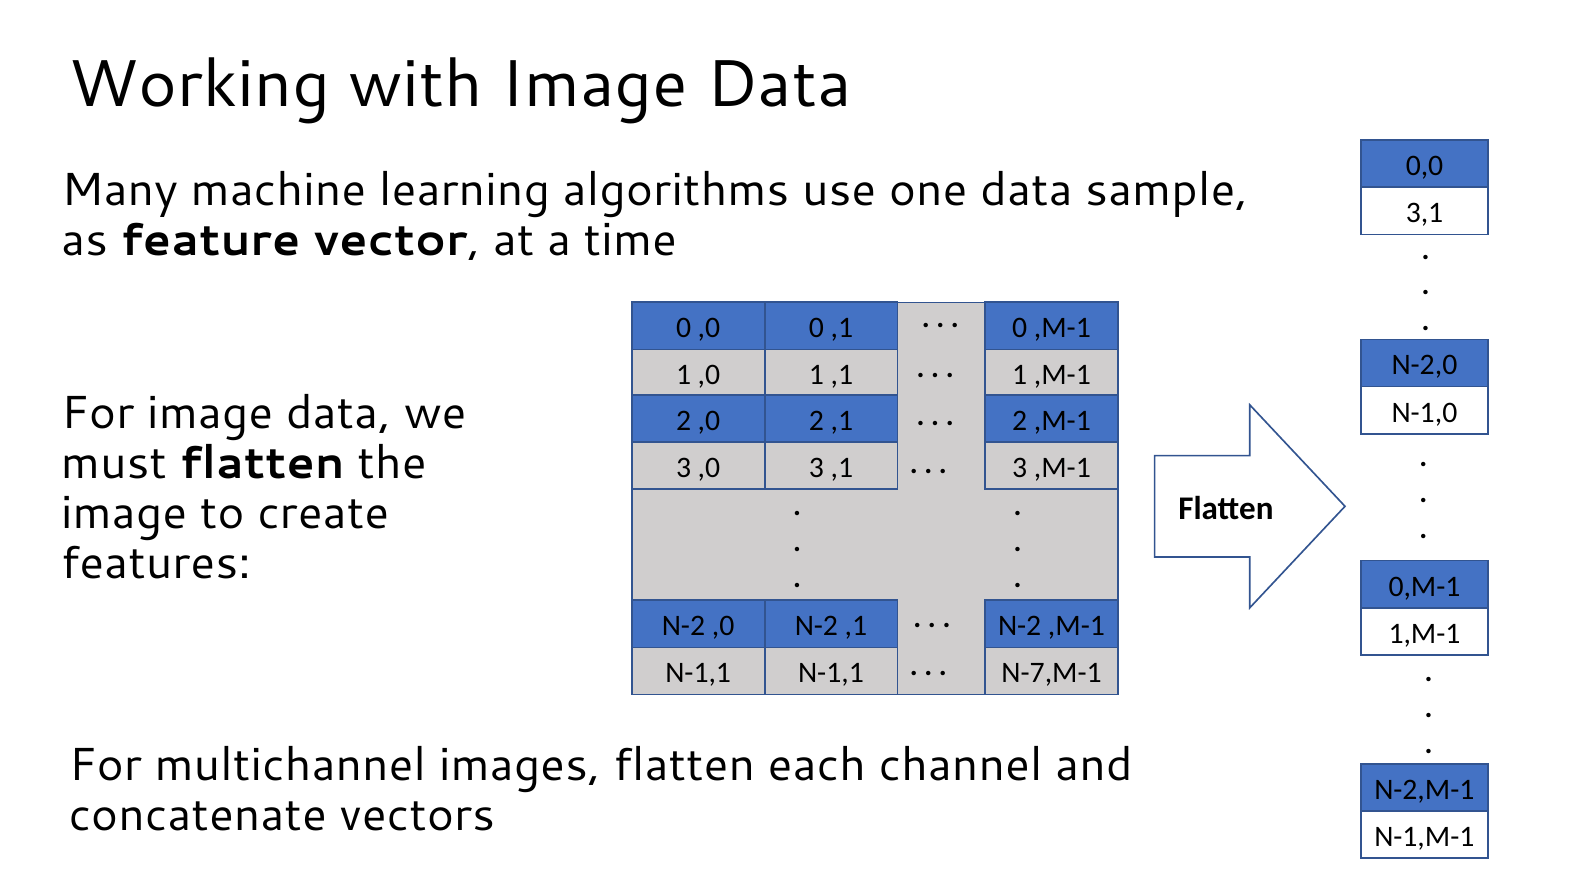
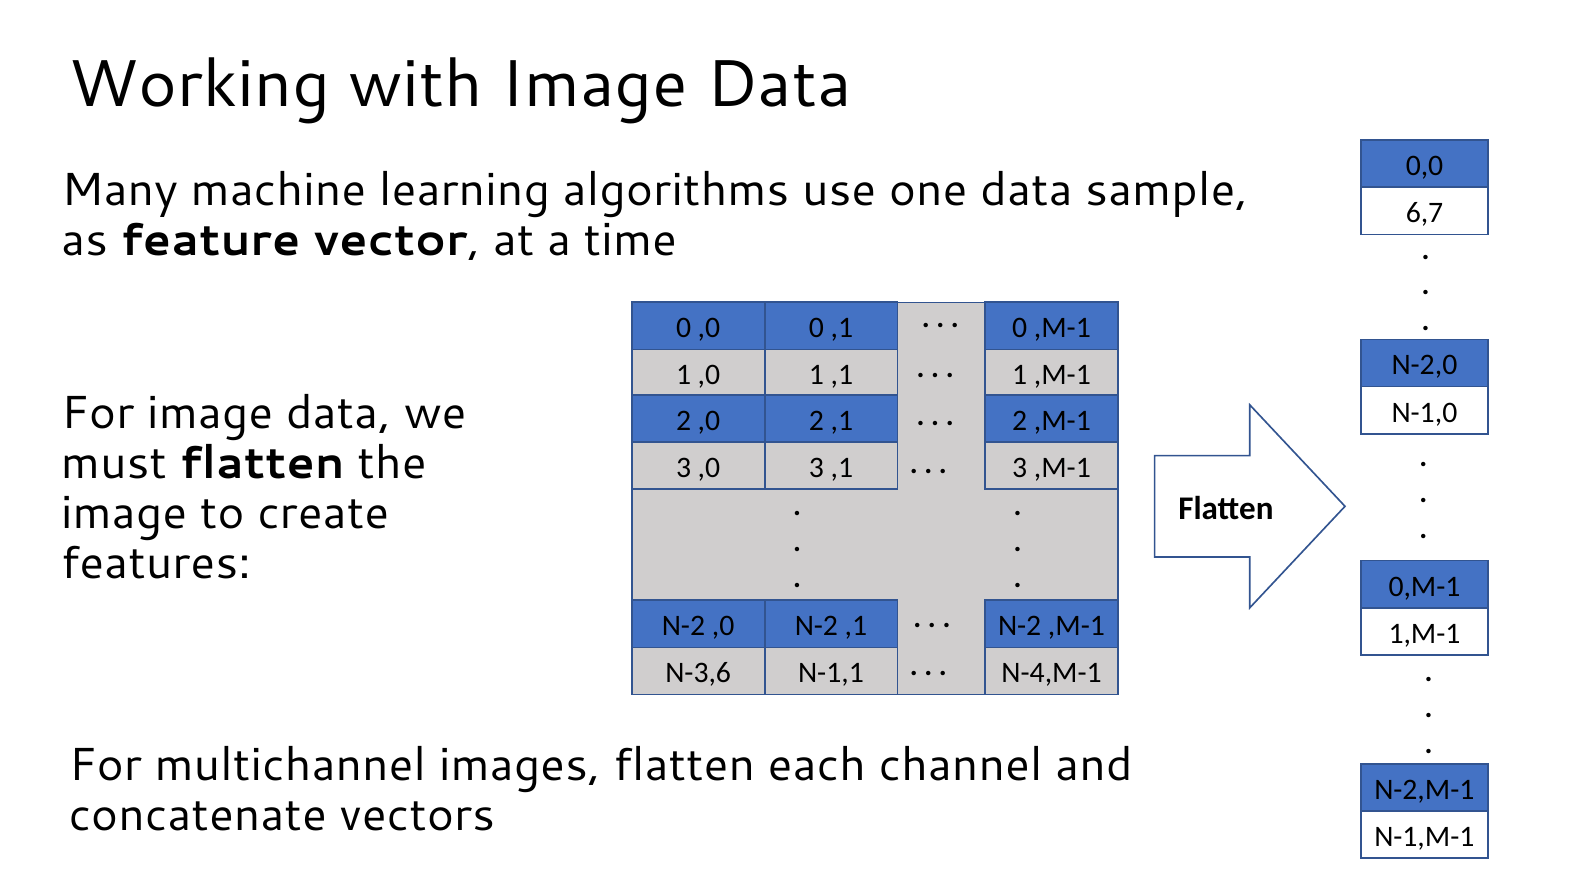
3,1: 3,1 -> 6,7 (1424, 213)
N-1,1: N-1,1 -> N-3,6 (698, 673)
N-7,M-1: N-7,M-1 -> N-4,M-1 (1052, 673)
